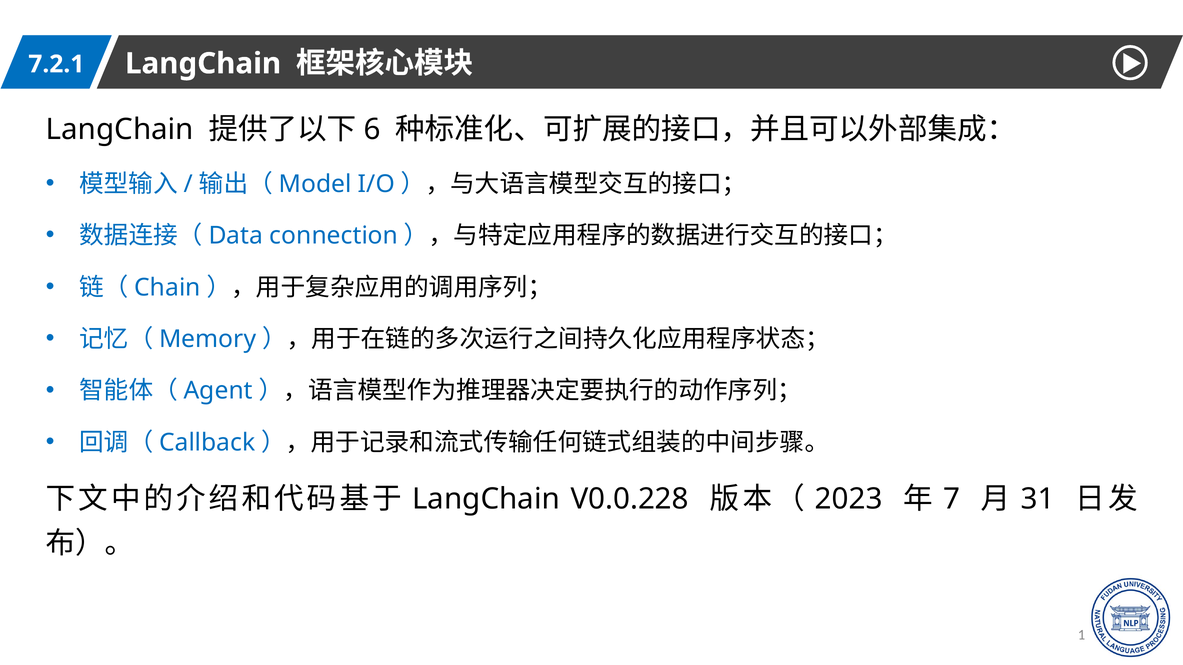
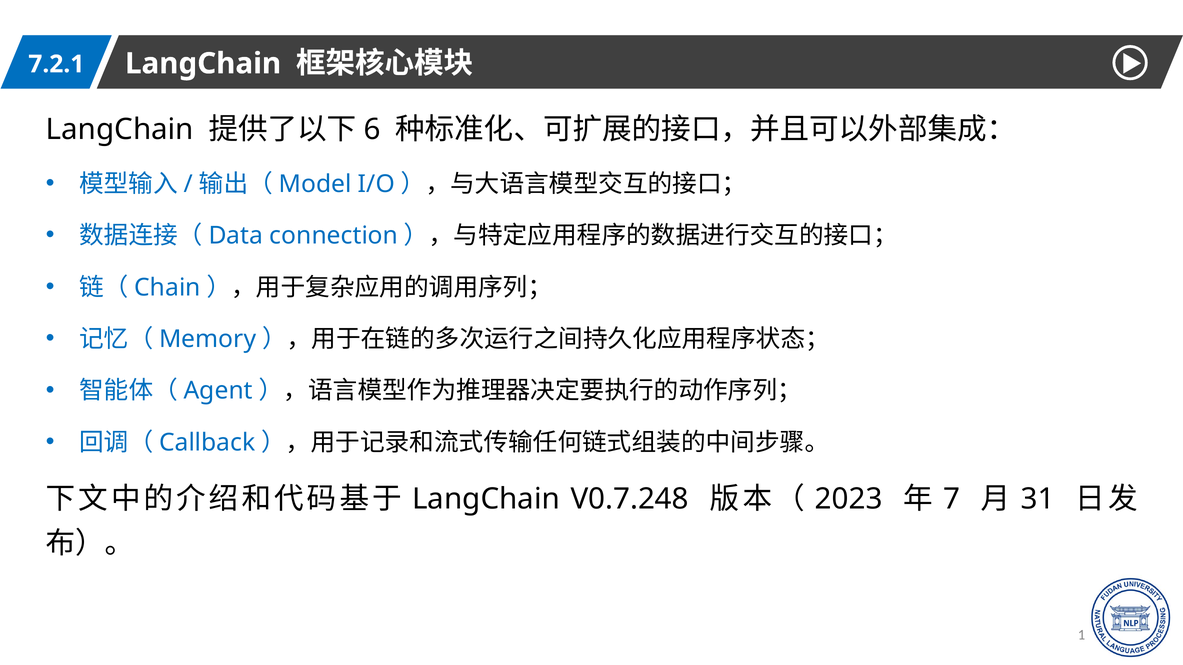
V0.0.228: V0.0.228 -> V0.7.248 (630, 499)
